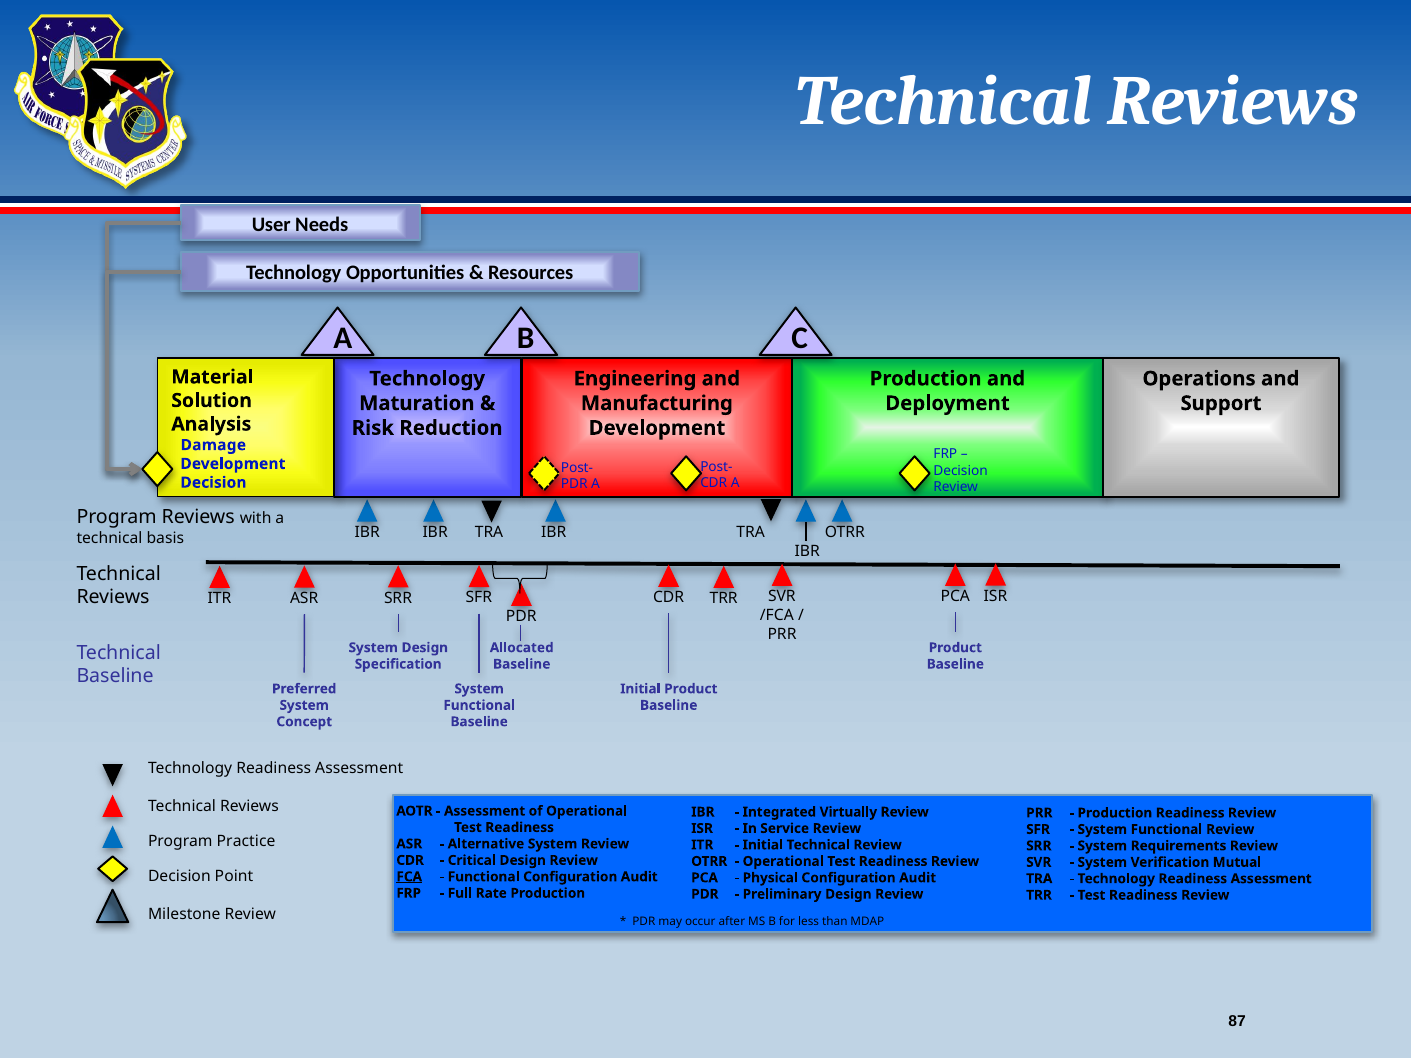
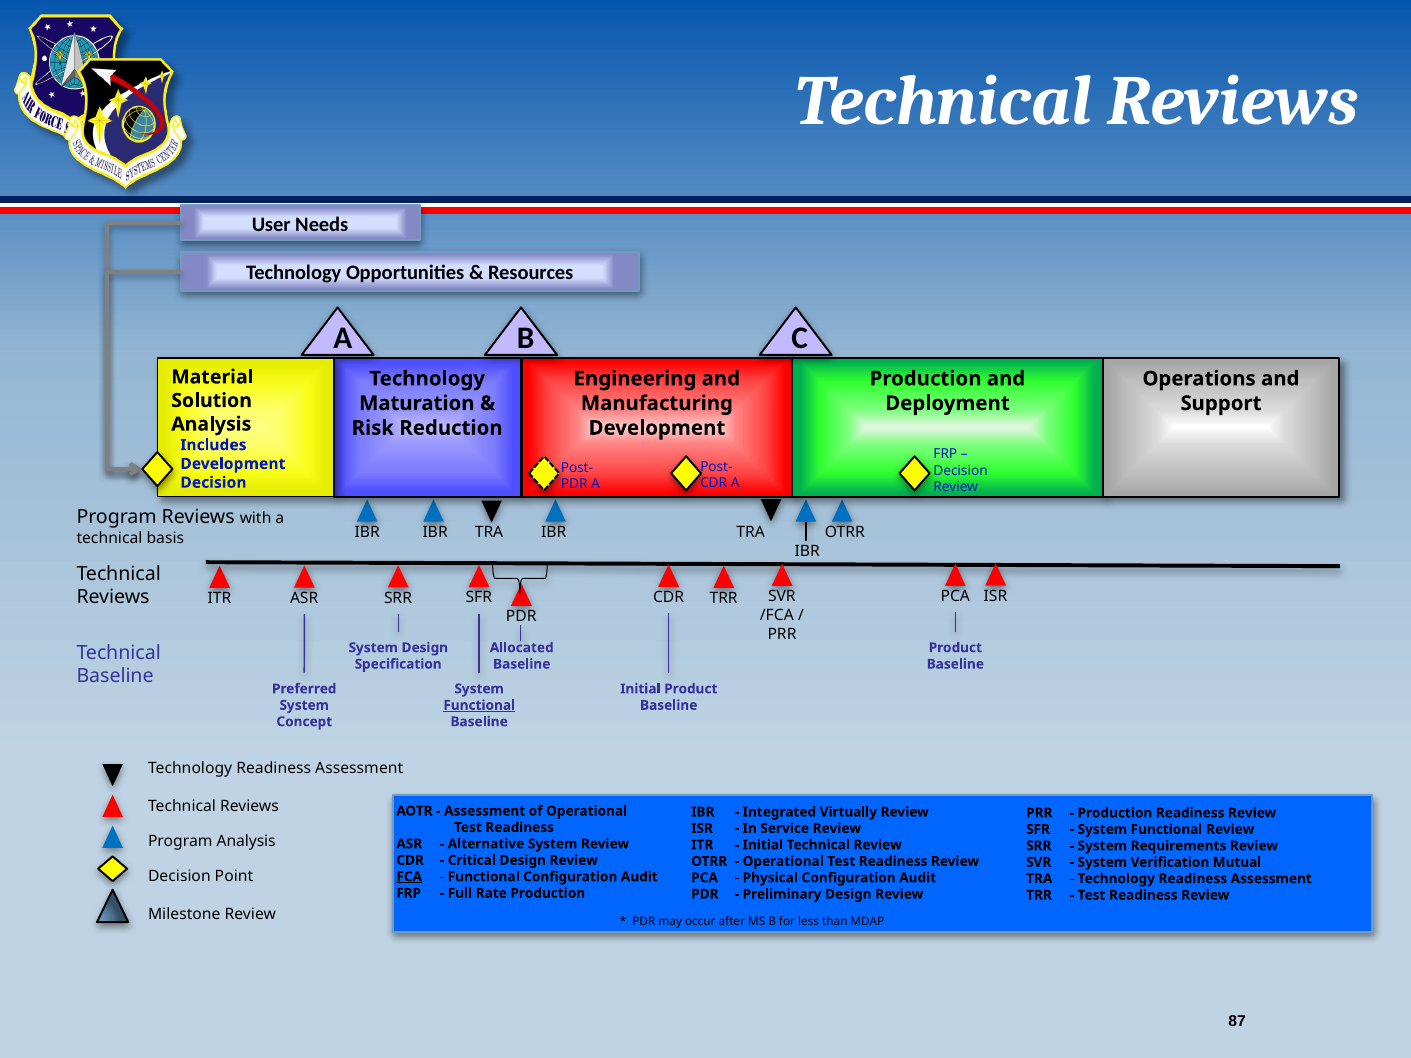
Damage: Damage -> Includes (213, 445)
Functional underline: none -> present (479, 705)
Program Practice: Practice -> Analysis (246, 842)
